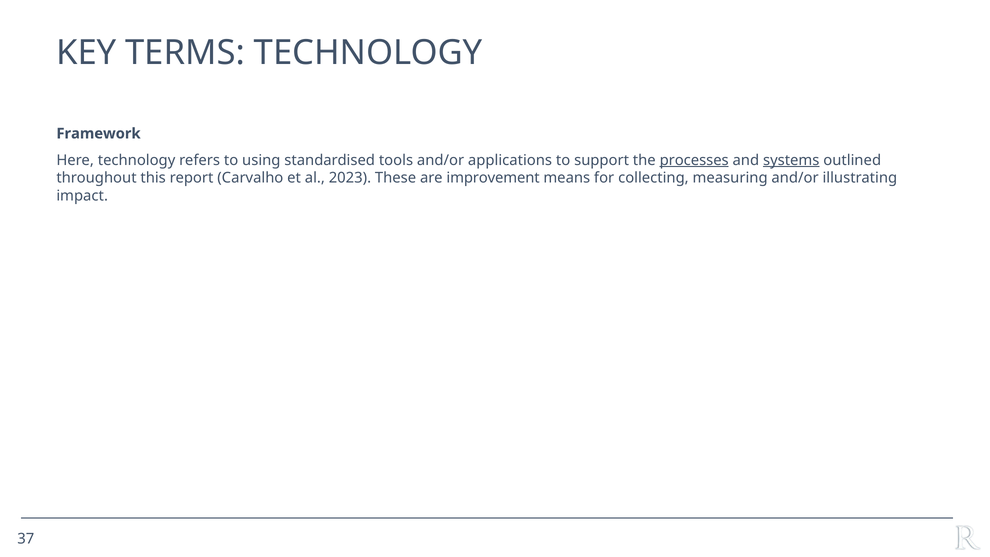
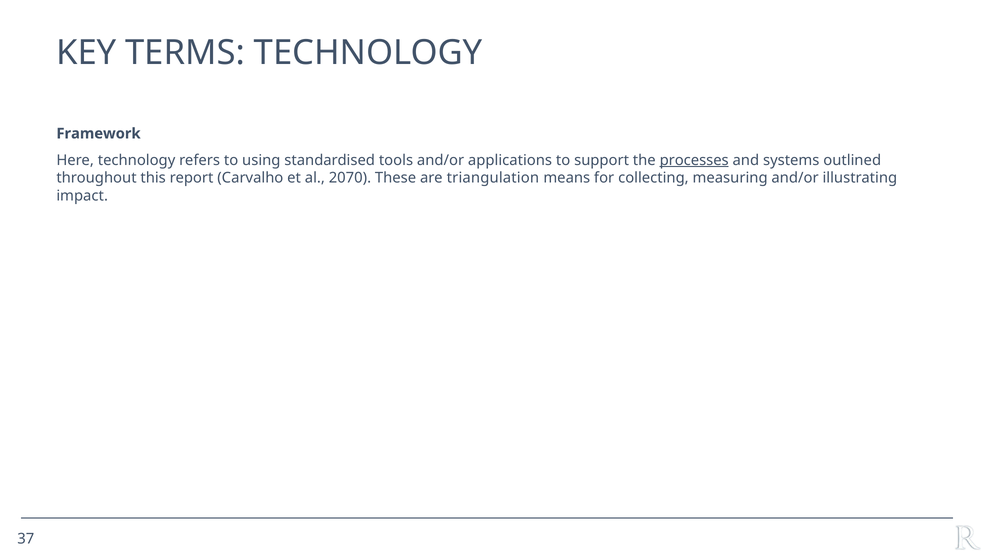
systems underline: present -> none (791, 160)
2023: 2023 -> 2070 (350, 178)
improvement: improvement -> triangulation (493, 178)
